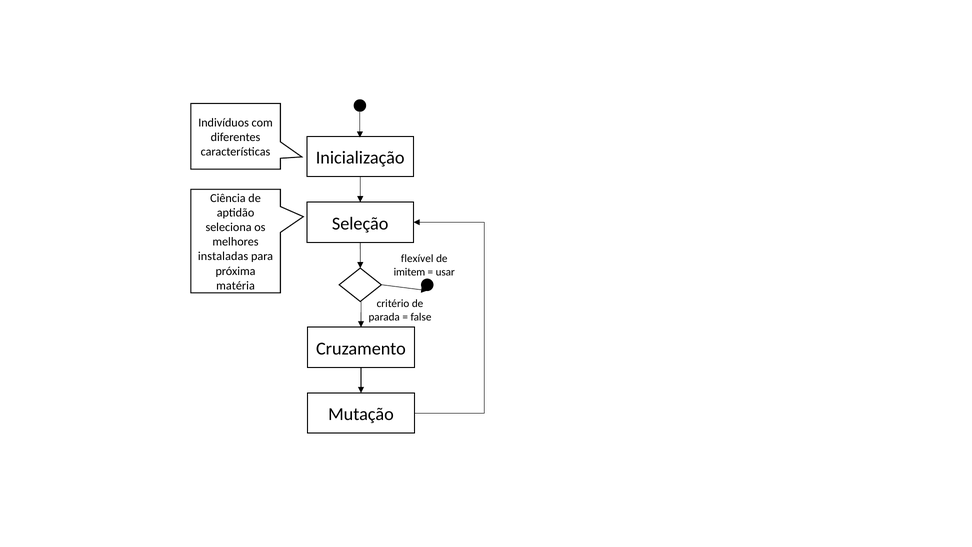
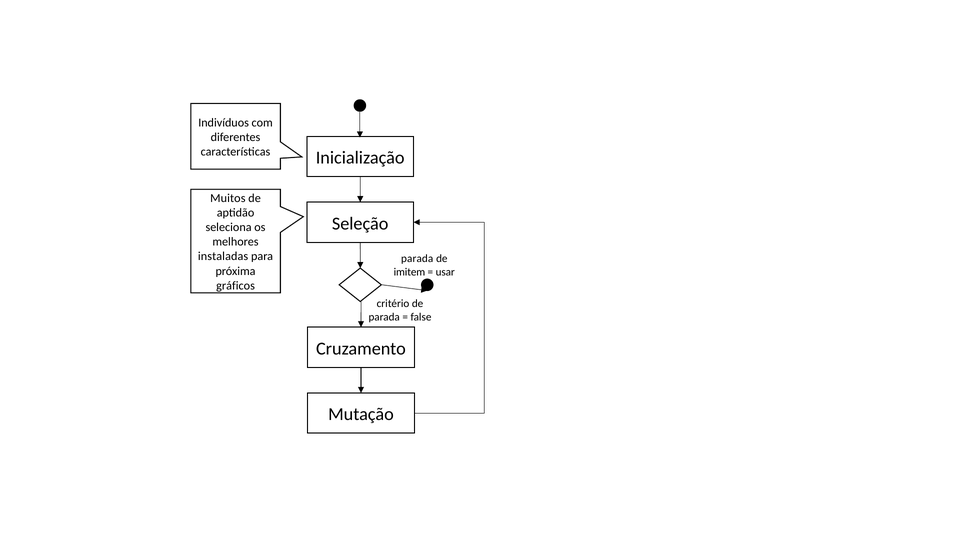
Ciência: Ciência -> Muitos (228, 198)
flexível: flexível -> parada (417, 259)
matéria: matéria -> gráficos (236, 286)
